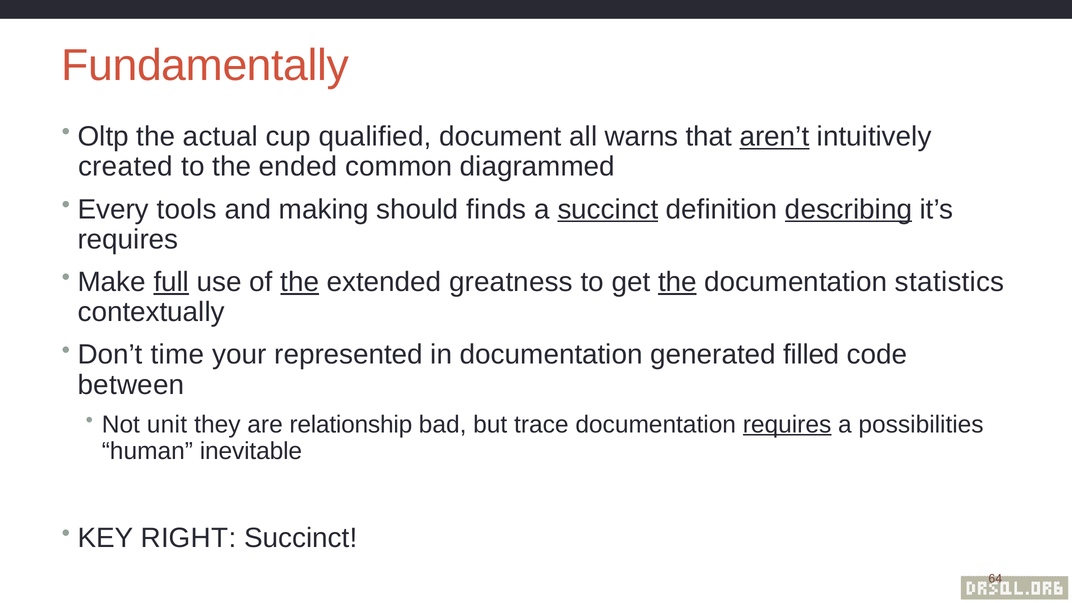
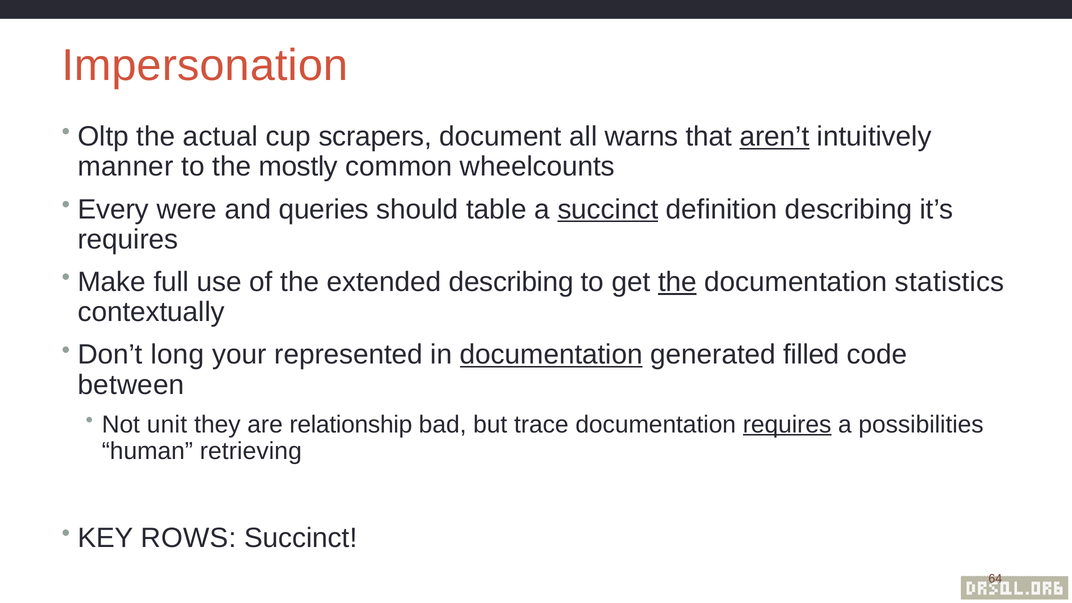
Fundamentally: Fundamentally -> Impersonation (205, 65)
qualified: qualified -> scrapers (375, 137)
created: created -> manner (126, 167)
ended: ended -> mostly (298, 167)
diagrammed: diagrammed -> wheelcounts (537, 167)
tools: tools -> were (187, 209)
making: making -> queries (324, 209)
finds: finds -> table (496, 209)
describing underline: present -> none (849, 209)
full underline: present -> none (171, 282)
the underline: present -> none (300, 282)
extended greatness: greatness -> describing (511, 282)
time: time -> long (177, 355)
documentation underline: none -> present (551, 355)
inevitable: inevitable -> retrieving (251, 451)
RIGHT: RIGHT -> ROWS (188, 538)
